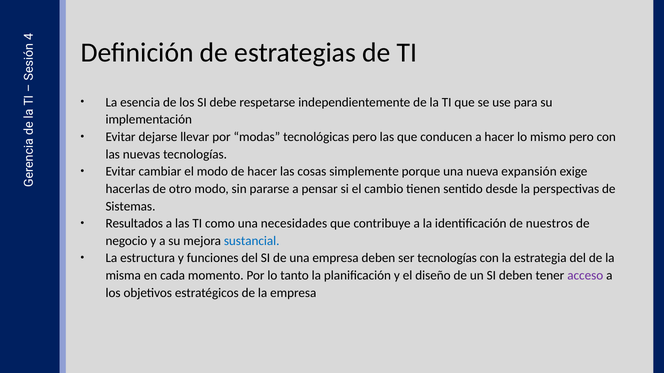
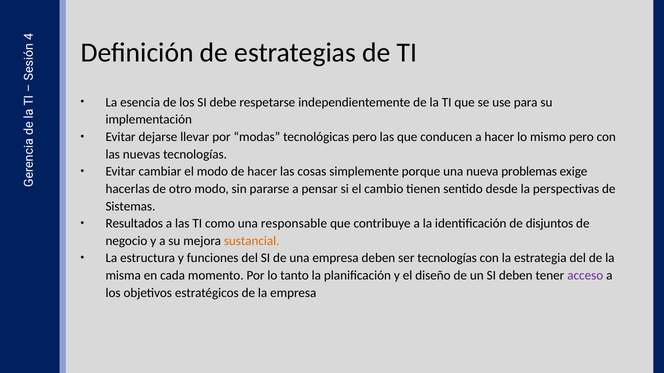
expansión: expansión -> problemas (529, 172)
necesidades: necesidades -> responsable (294, 224)
nuestros: nuestros -> disjuntos (550, 224)
sustancial colour: blue -> orange (252, 241)
